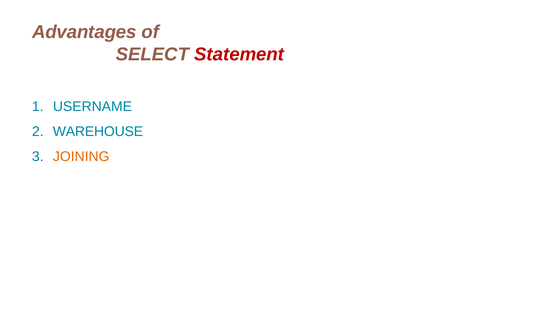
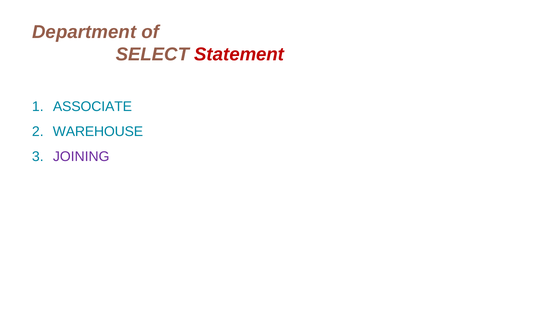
Advantages: Advantages -> Department (84, 32)
USERNAME: USERNAME -> ASSOCIATE (92, 106)
JOINING colour: orange -> purple (81, 157)
